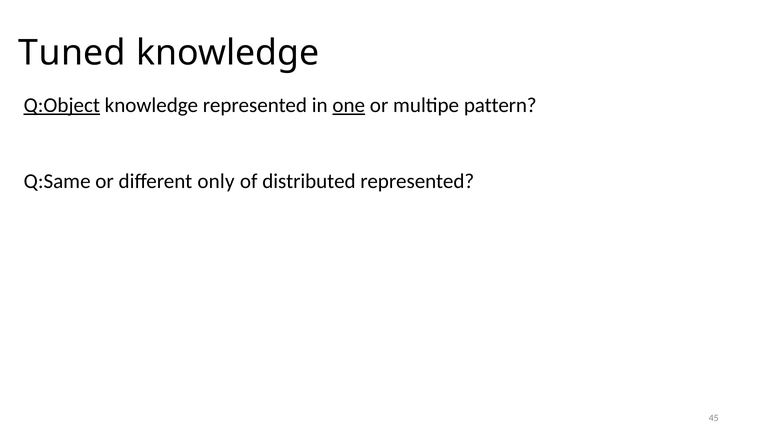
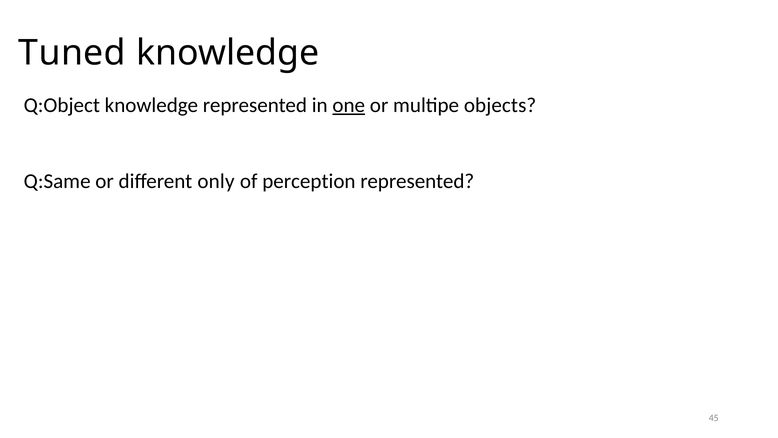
Q:Object underline: present -> none (62, 105)
pattern: pattern -> objects (500, 105)
distributed: distributed -> perception (309, 181)
